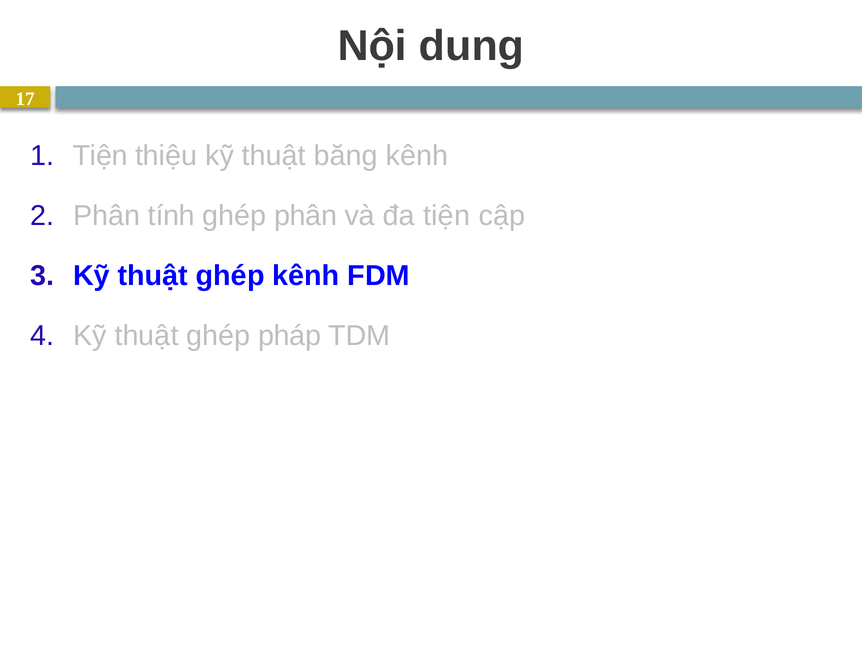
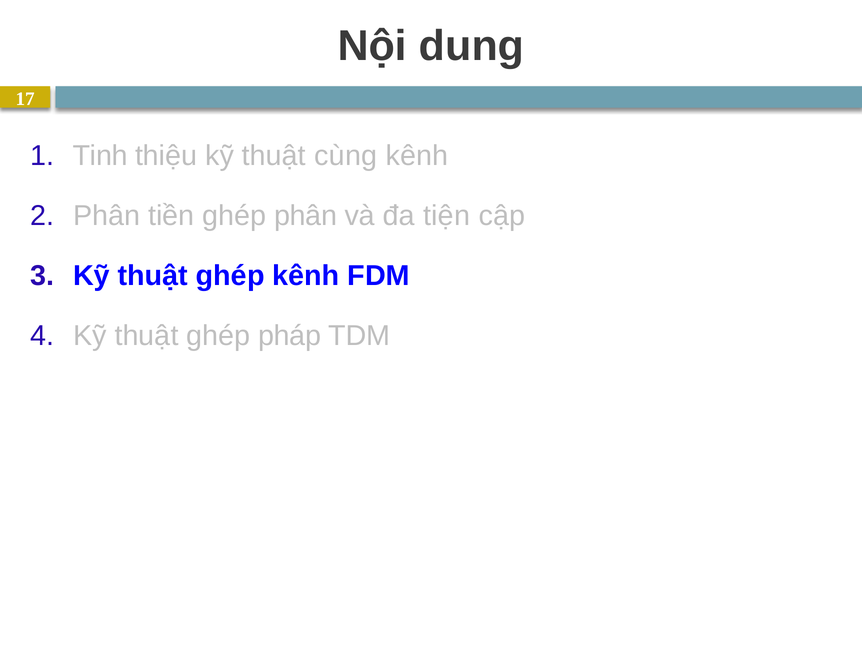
Tiện: Tiện -> Tinh (100, 156)
băng: băng -> cùng (346, 156)
tính: tính -> tiền (171, 216)
